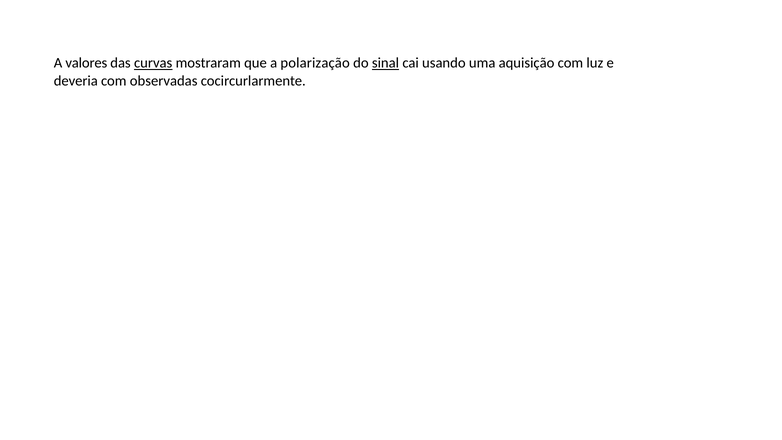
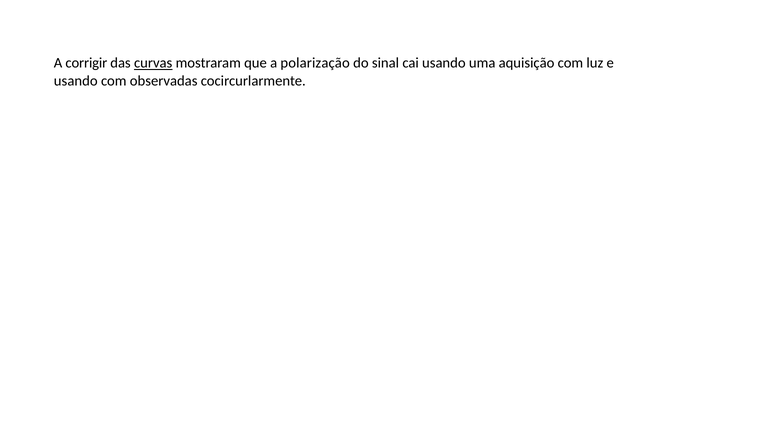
valores: valores -> corrigir (86, 63)
sinal underline: present -> none (385, 63)
deveria: deveria -> usando (76, 81)
